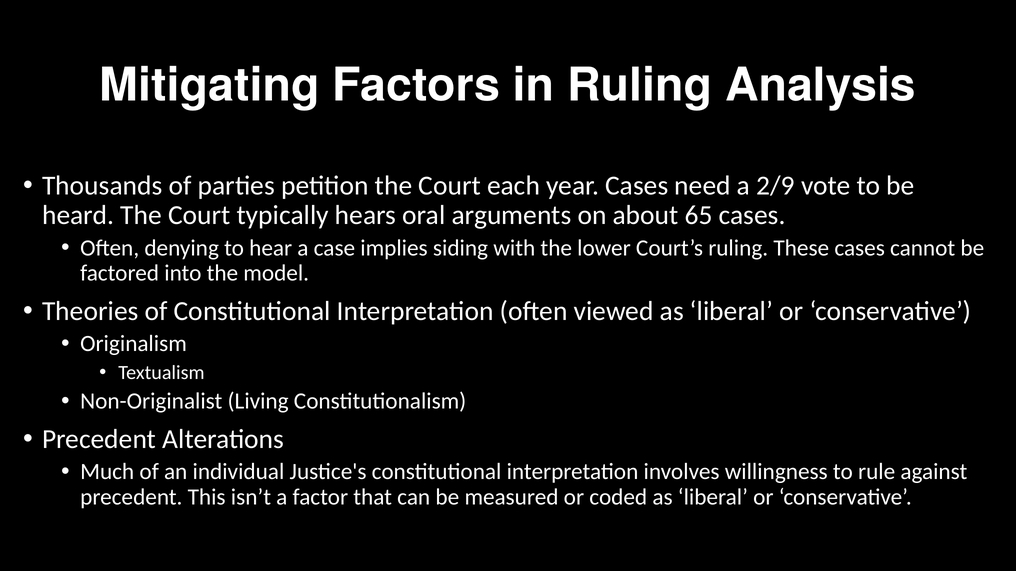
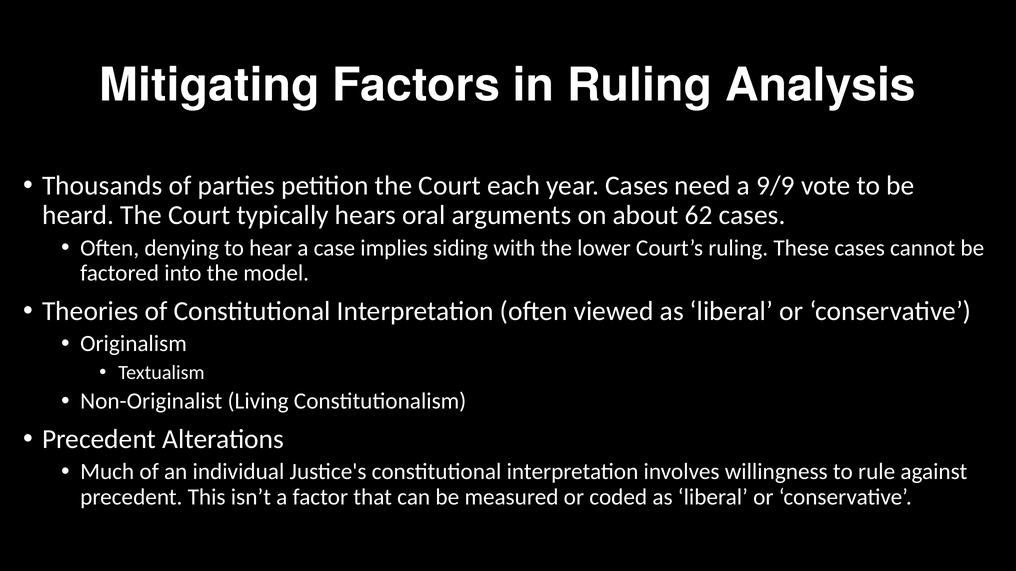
2/9: 2/9 -> 9/9 (776, 186)
65: 65 -> 62 (699, 215)
